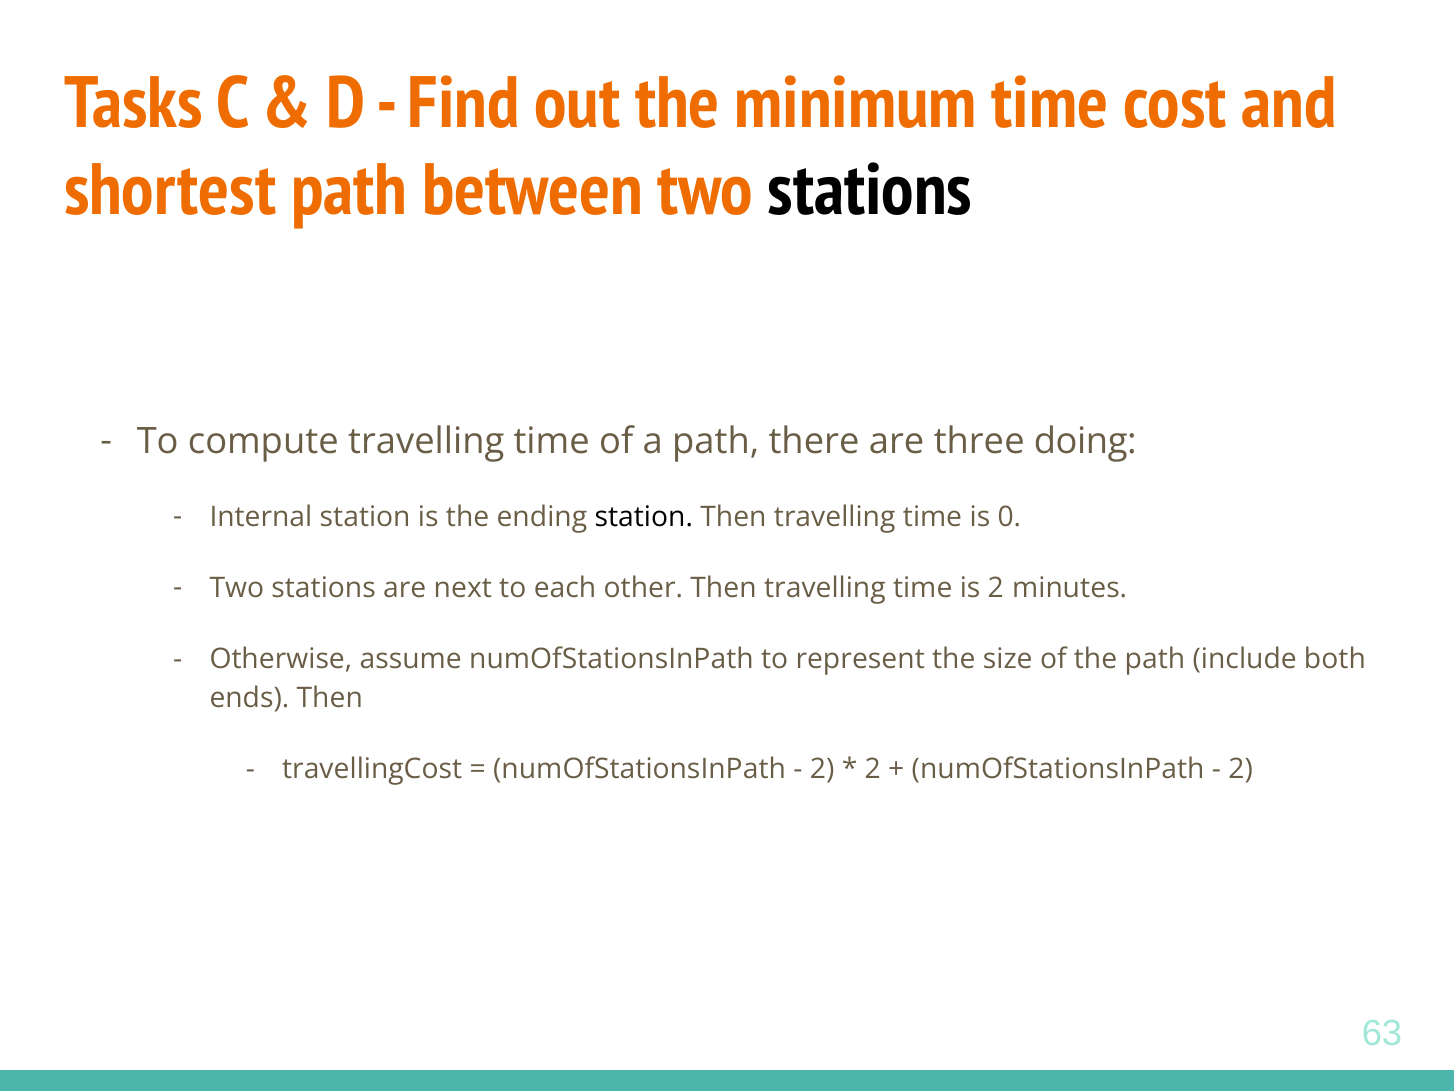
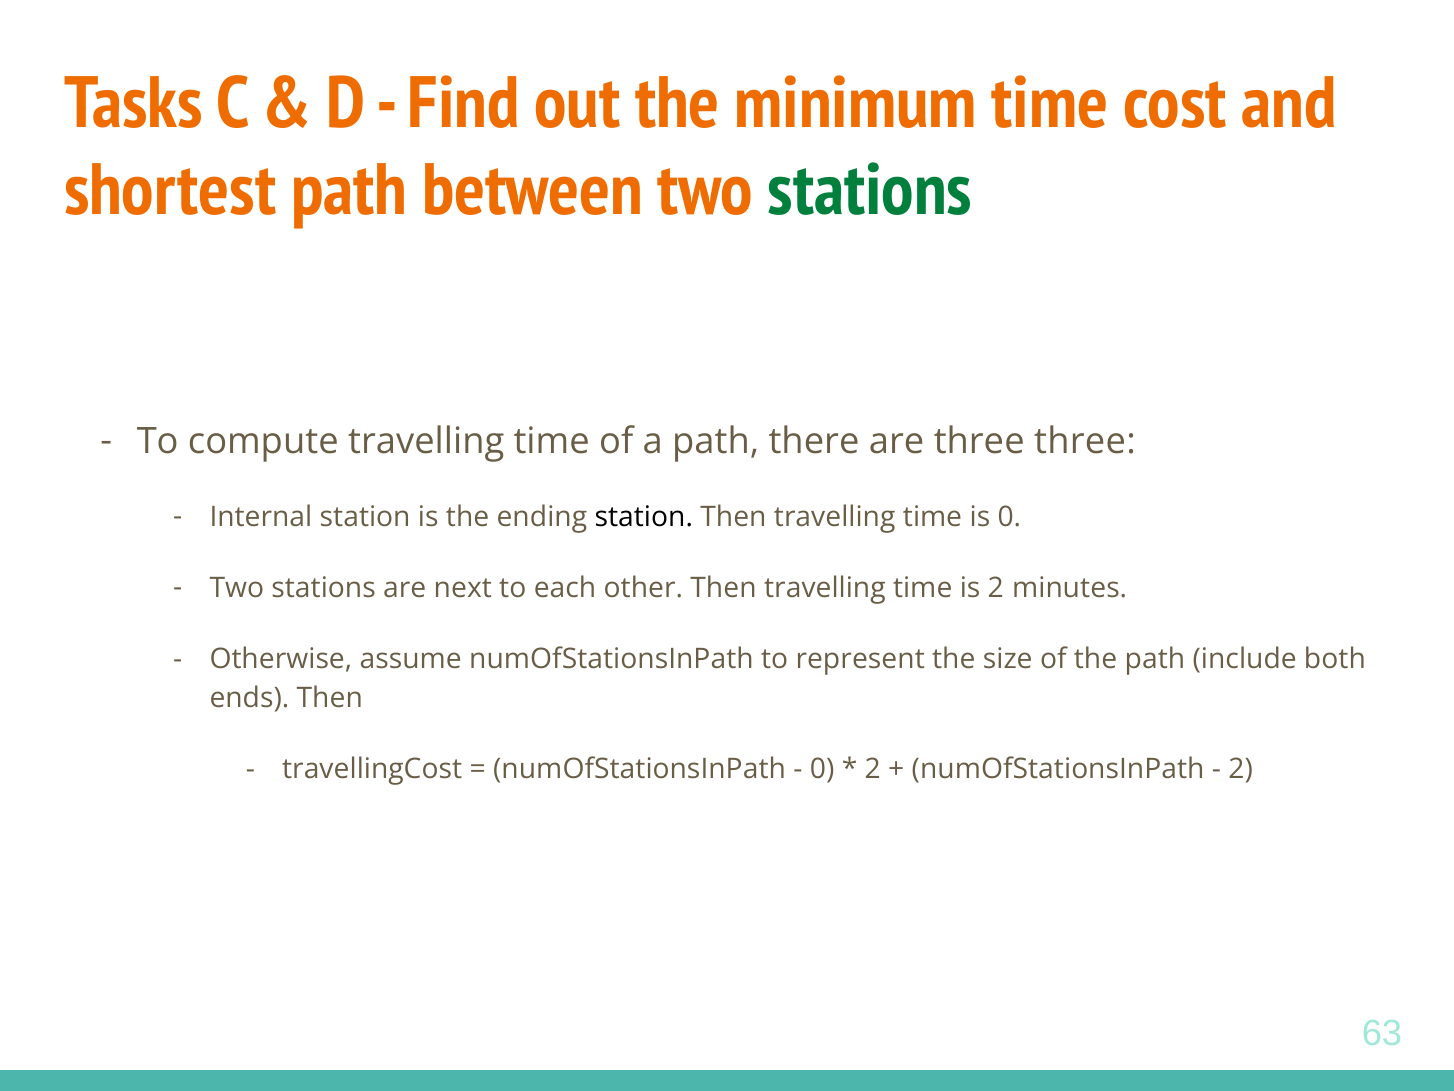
stations colour: black -> green (870, 191)
three doing: doing -> three (1085, 441)
2: 2 -> 0 (822, 769)
